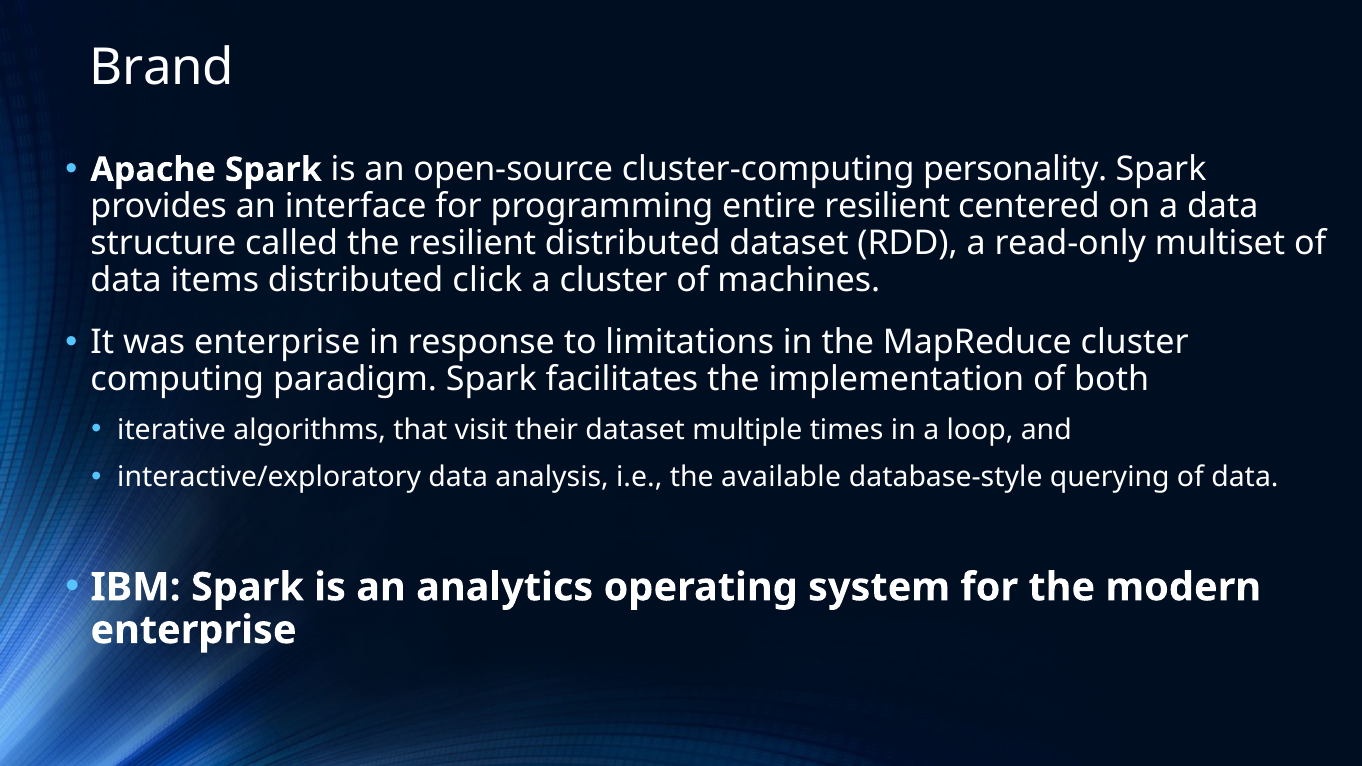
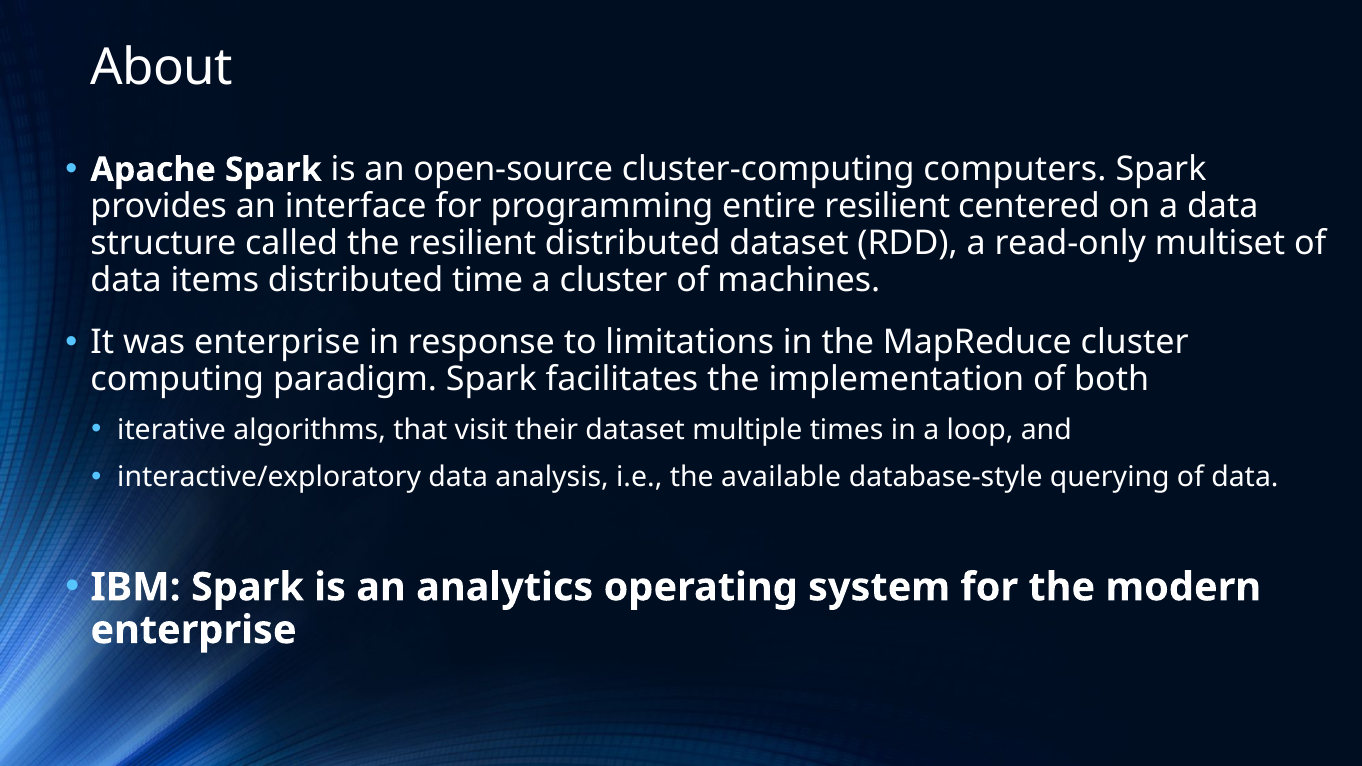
Brand: Brand -> About (162, 67)
personality: personality -> computers (1015, 170)
click: click -> time (488, 280)
